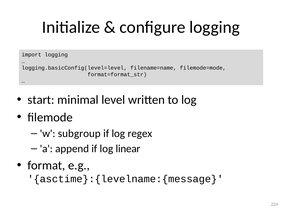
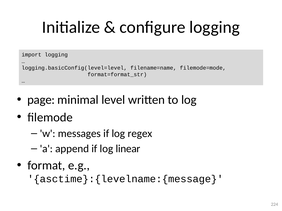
start: start -> page (41, 100)
subgroup: subgroup -> messages (79, 134)
